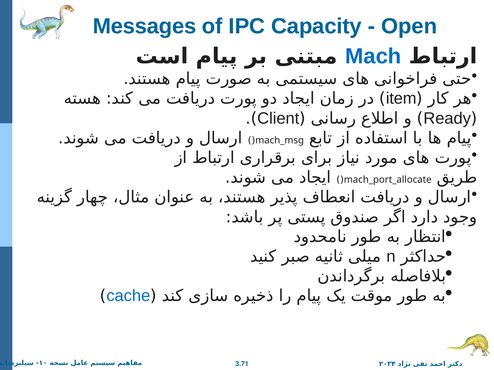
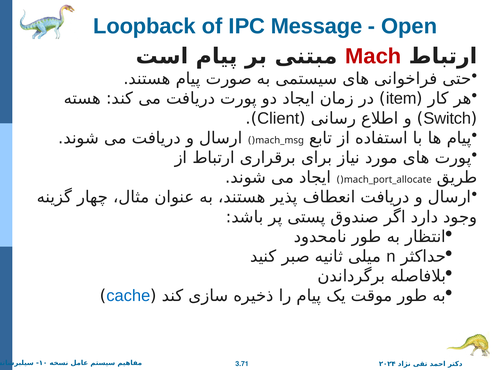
Messages: Messages -> Loopback (144, 26)
Capacity: Capacity -> Message (317, 26)
Mach colour: blue -> red (373, 56)
Ready: Ready -> Switch (447, 118)
